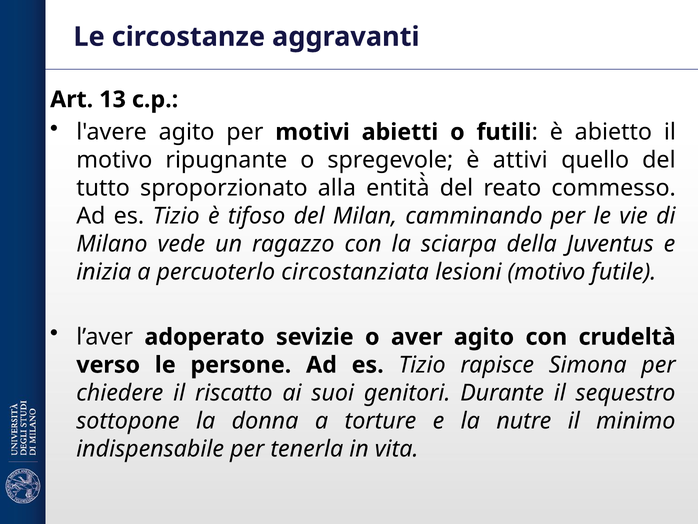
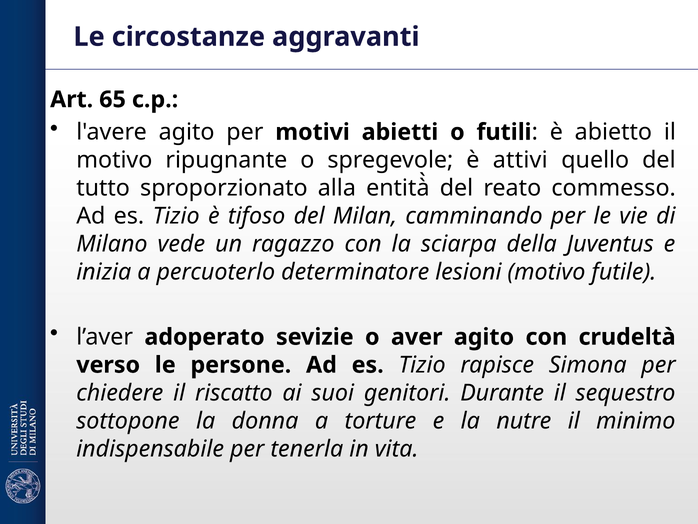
13: 13 -> 65 (113, 99)
circostanziata: circostanziata -> determinatore (355, 272)
